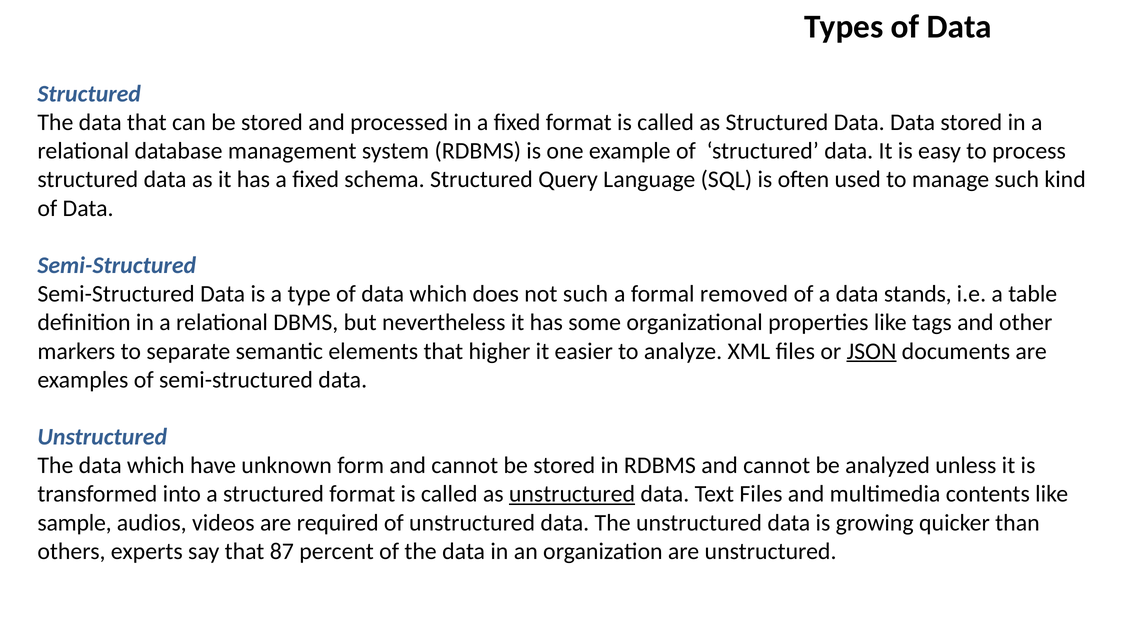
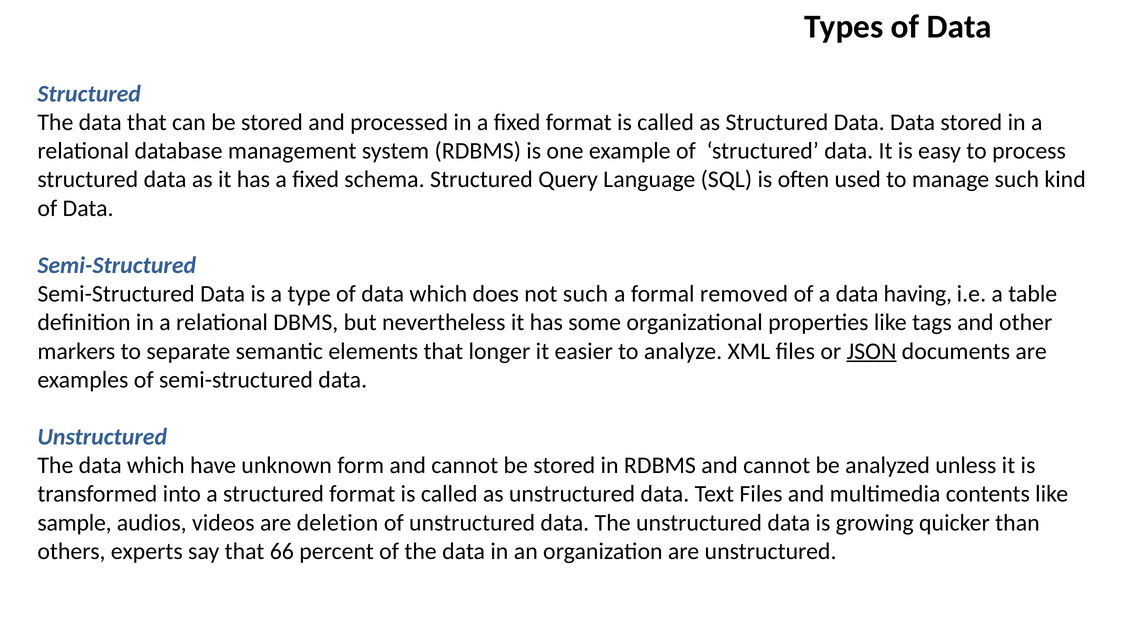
stands: stands -> having (918, 294)
higher: higher -> longer (499, 351)
unstructured underline: present -> none (572, 494)
required: required -> deletion (337, 523)
87: 87 -> 66 (282, 551)
